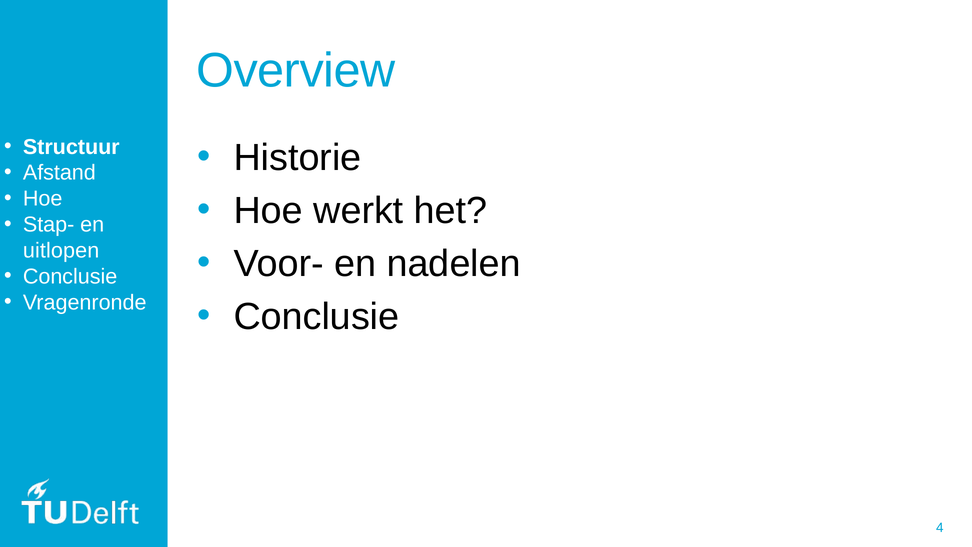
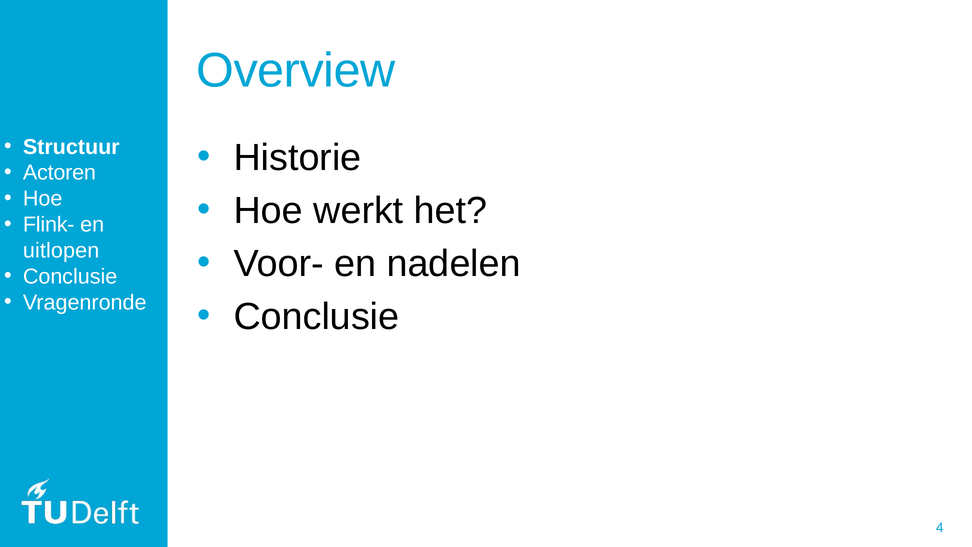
Afstand: Afstand -> Actoren (59, 173)
Stap-: Stap- -> Flink- (49, 225)
